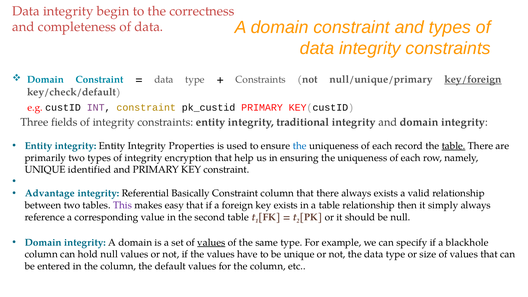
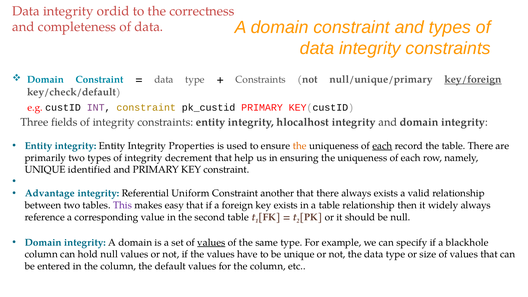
begin: begin -> ordid (113, 11)
traditional: traditional -> hlocalhost (303, 122)
the colour: blue -> orange (300, 146)
each underline: none -> present (382, 146)
table underline: present -> none (454, 146)
encryption: encryption -> decrement (189, 158)
Basically: Basically -> Uniform (191, 193)
Constraint column: column -> another (277, 193)
simply: simply -> widely (443, 205)
